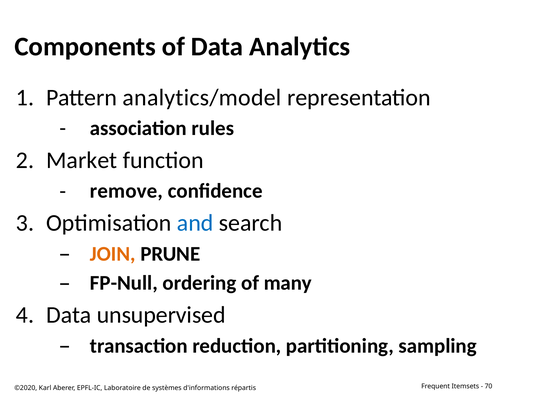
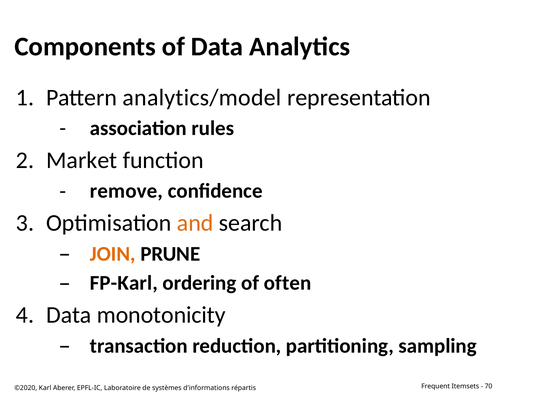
and colour: blue -> orange (195, 223)
FP-Null: FP-Null -> FP-Karl (124, 283)
many: many -> often (288, 283)
unsupervised: unsupervised -> monotonicity (161, 315)
